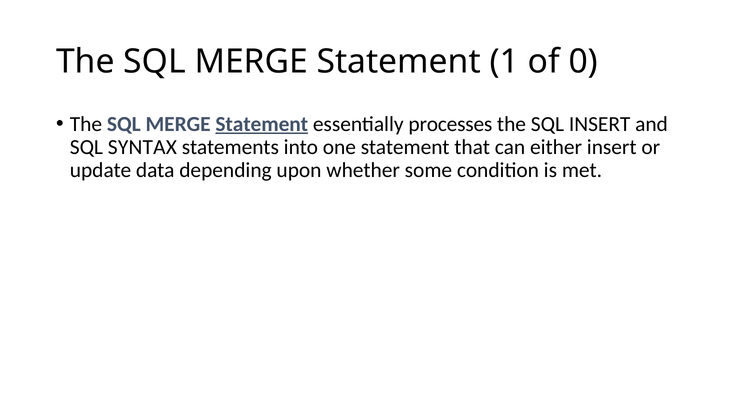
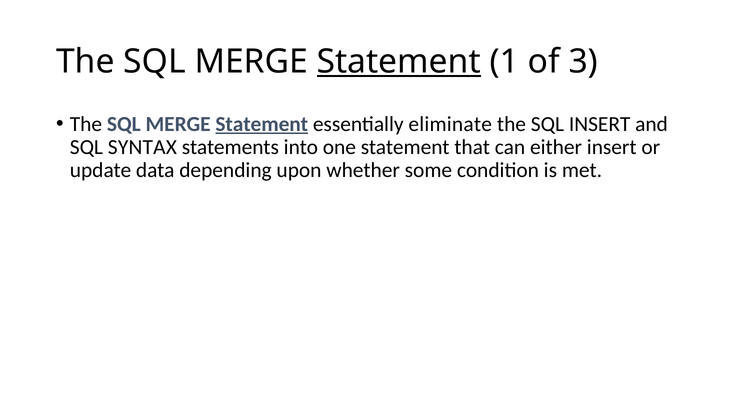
Statement underline: none -> present (399, 62)
0: 0 -> 3 (583, 62)
processes: processes -> eliminate (450, 124)
